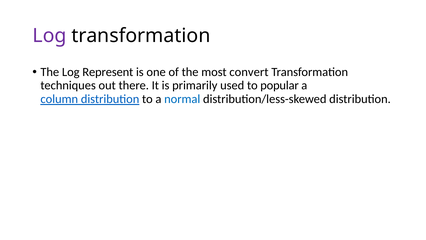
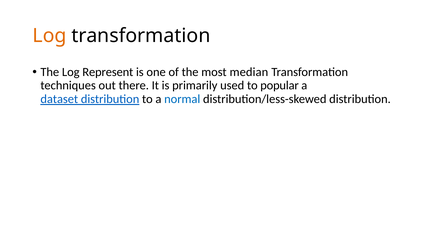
Log colour: purple -> orange (50, 36)
convert: convert -> median (249, 72)
column: column -> dataset (59, 99)
